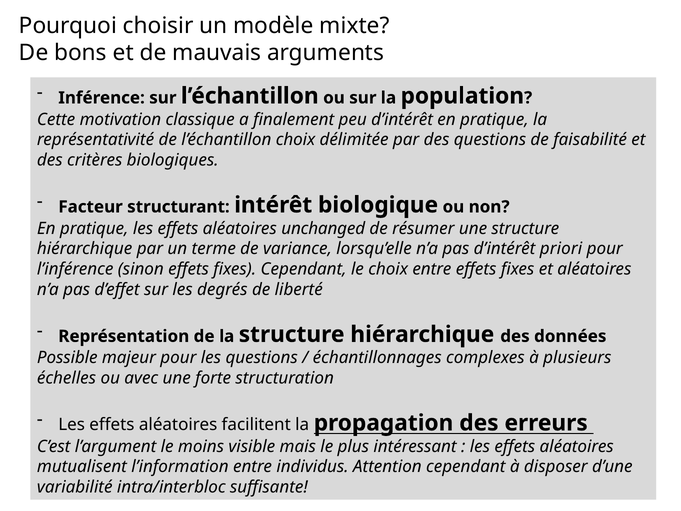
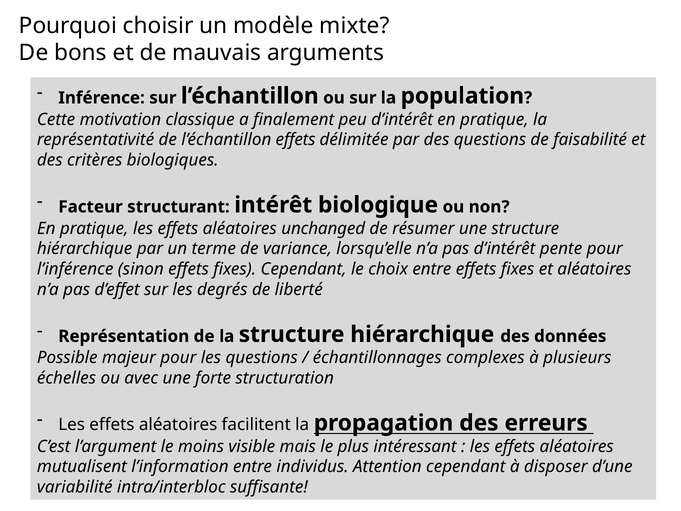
l’échantillon choix: choix -> effets (296, 140)
priori: priori -> pente (561, 249)
